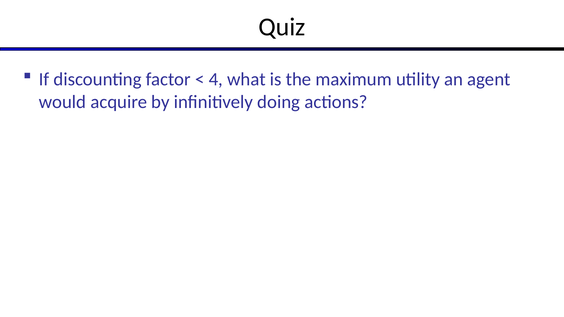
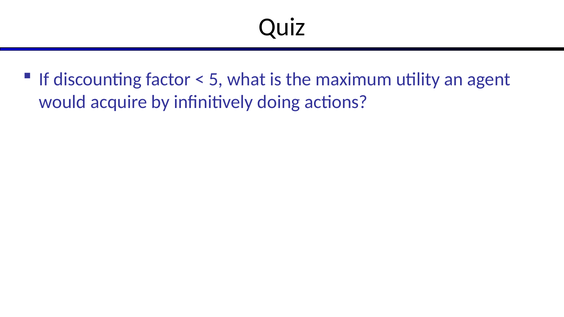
4: 4 -> 5 (216, 79)
